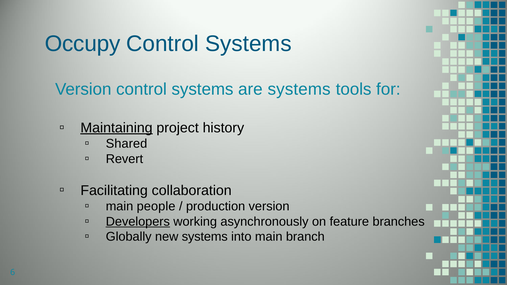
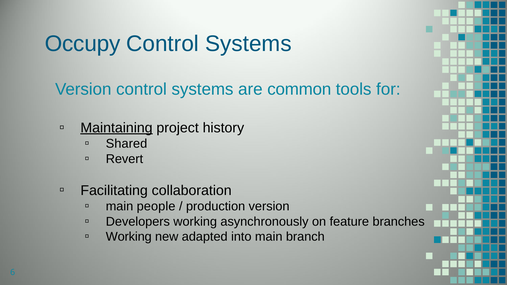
are systems: systems -> common (299, 89)
Developers underline: present -> none (138, 222)
Globally: Globally -> Working (129, 237)
new systems: systems -> adapted (205, 237)
